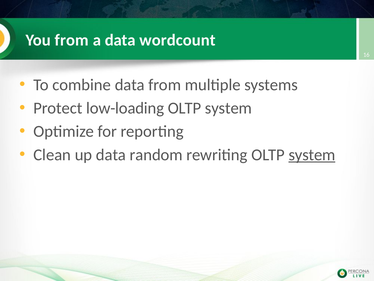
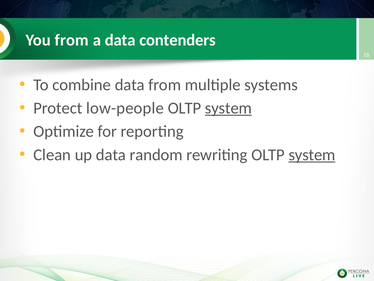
wordcount: wordcount -> contenders (178, 40)
low-loading: low-loading -> low-people (125, 108)
system underline: none -> present (228, 108)
